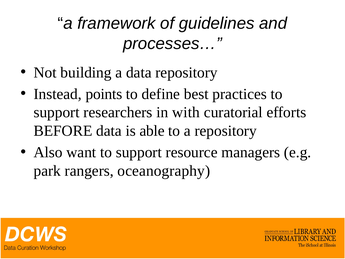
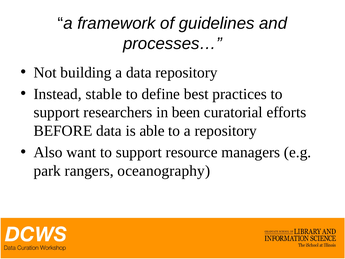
points: points -> stable (104, 94)
with: with -> been (186, 112)
